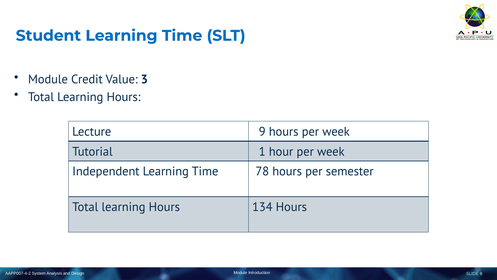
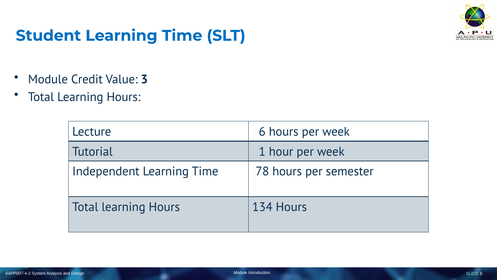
9: 9 -> 6 (262, 131)
